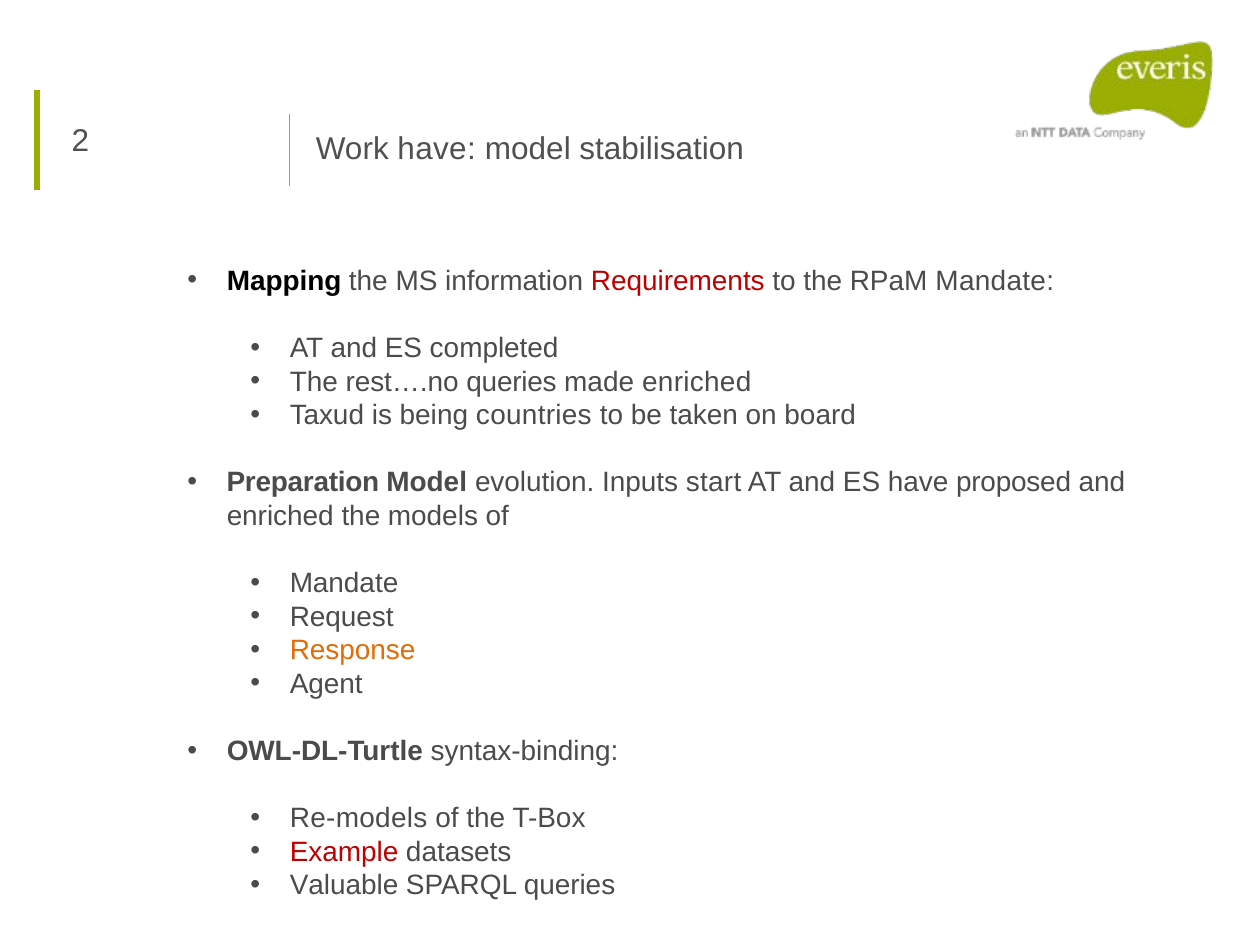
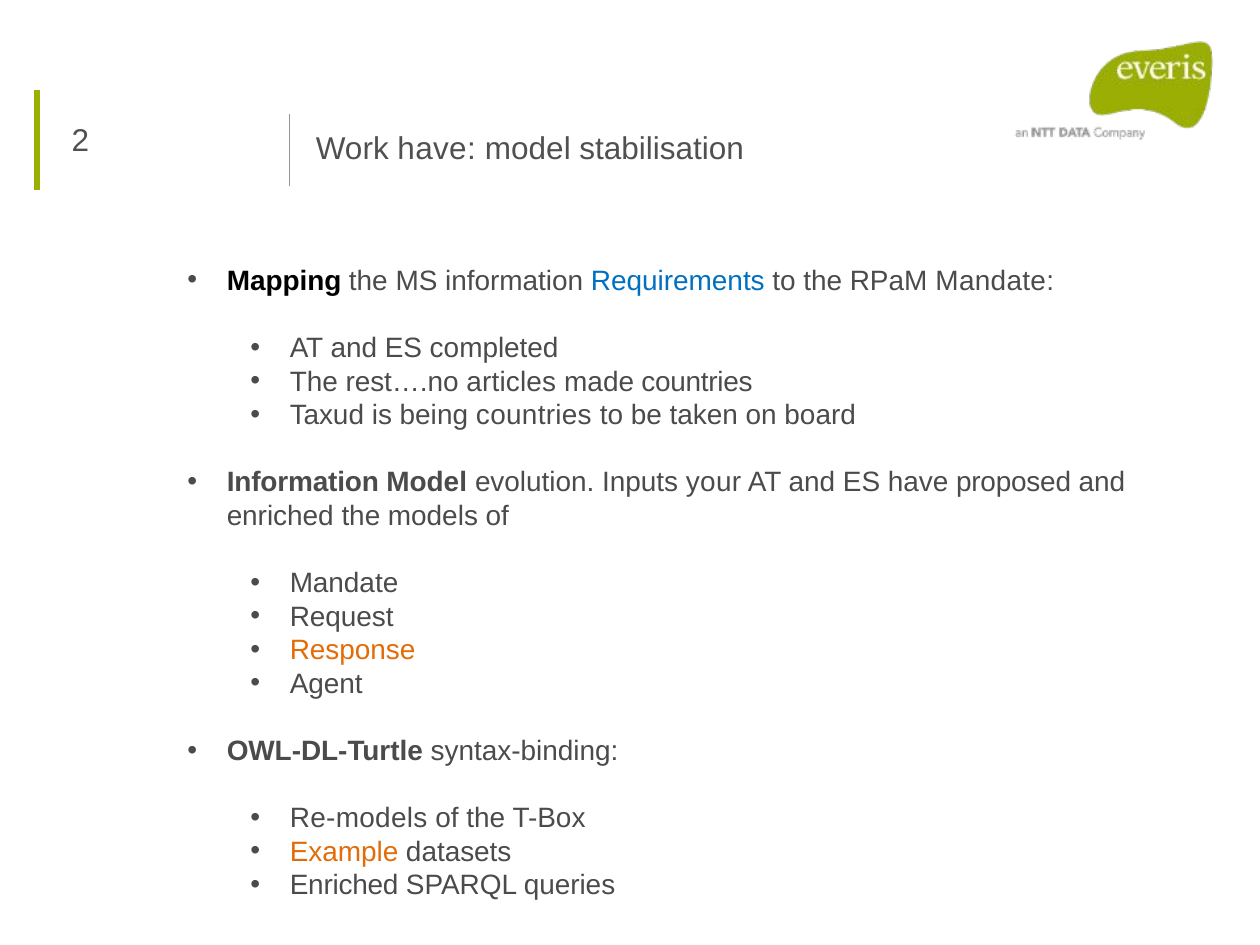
Requirements colour: red -> blue (678, 281)
rest….no queries: queries -> articles (511, 382)
made enriched: enriched -> countries (697, 382)
Preparation: Preparation -> Information (303, 483)
start: start -> your (714, 483)
Example colour: red -> orange (344, 852)
Valuable: Valuable -> Enriched (344, 886)
